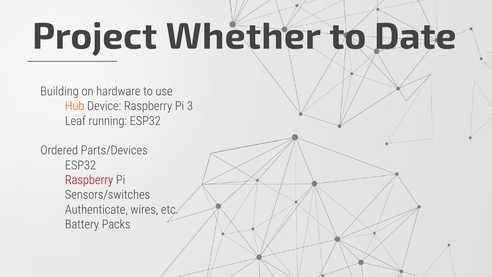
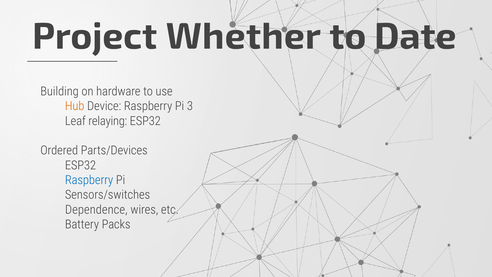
running: running -> relaying (108, 121)
Raspberry colour: red -> blue (89, 180)
Authenticate: Authenticate -> Dependence (96, 209)
